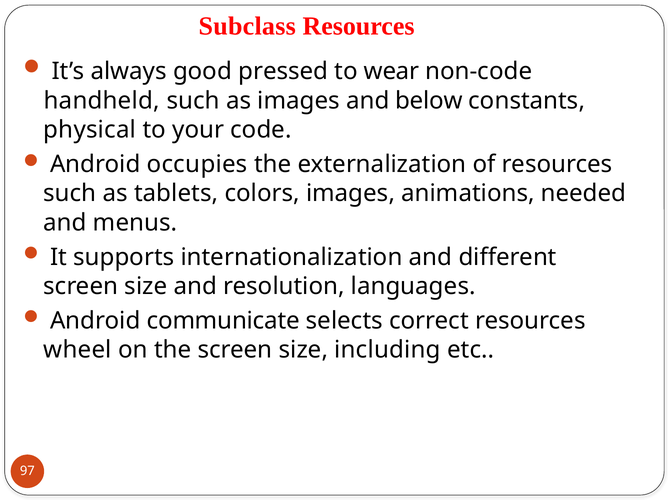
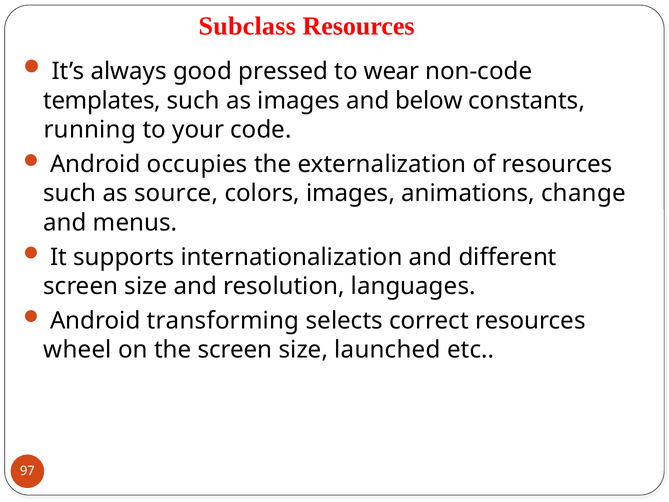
handheld: handheld -> templates (102, 101)
physical: physical -> running (90, 130)
tablets: tablets -> source (176, 193)
needed: needed -> change (583, 193)
communicate: communicate -> transforming (223, 320)
including: including -> launched (387, 349)
